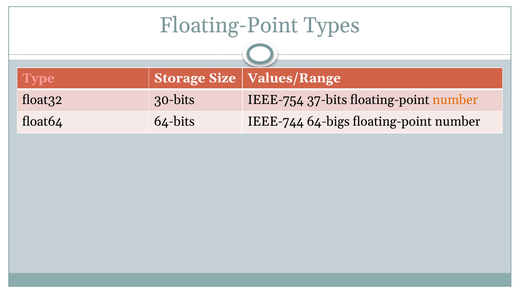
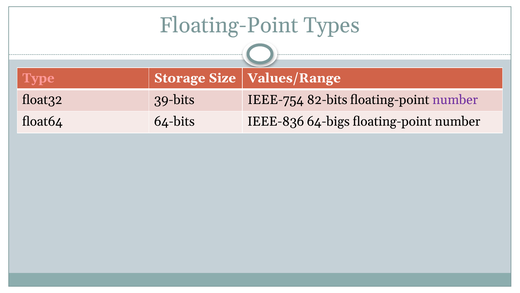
30-bits: 30-bits -> 39-bits (174, 100)
37-bits: 37-bits -> 82-bits (327, 100)
number colour: orange -> purple (455, 100)
IEEE-744: IEEE-744 -> IEEE-836 (276, 121)
